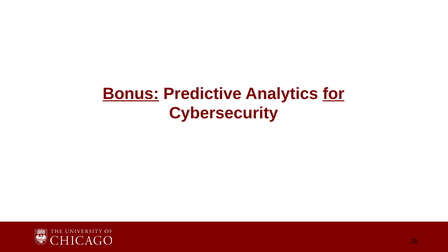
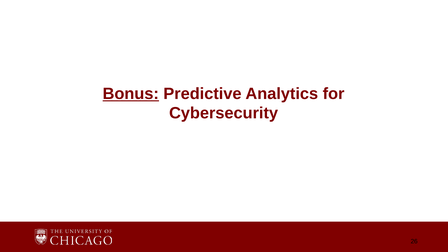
for underline: present -> none (334, 94)
